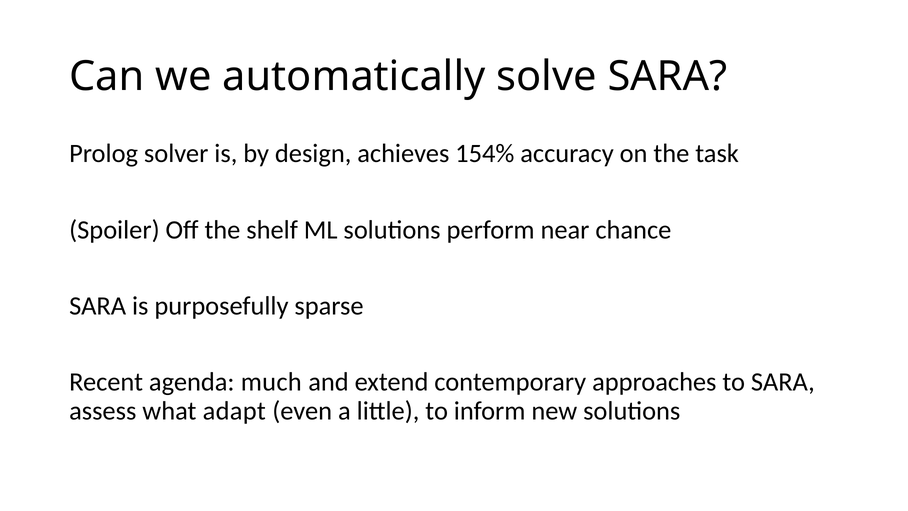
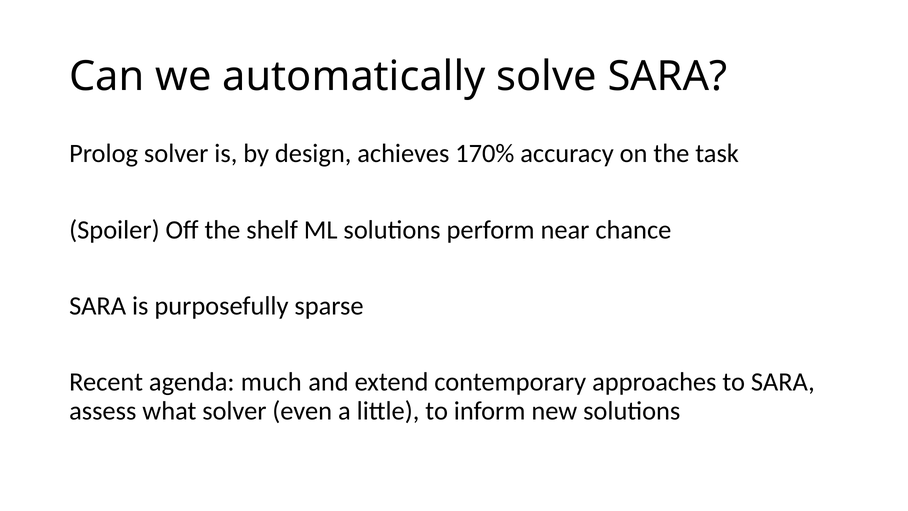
154%: 154% -> 170% (485, 154)
what adapt: adapt -> solver (234, 411)
